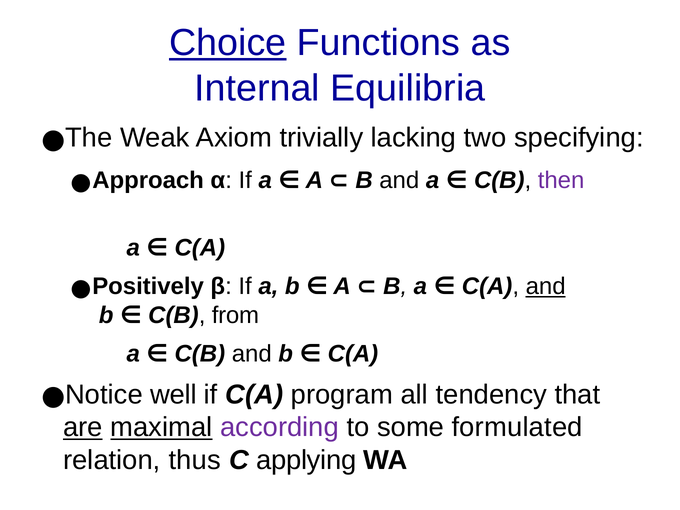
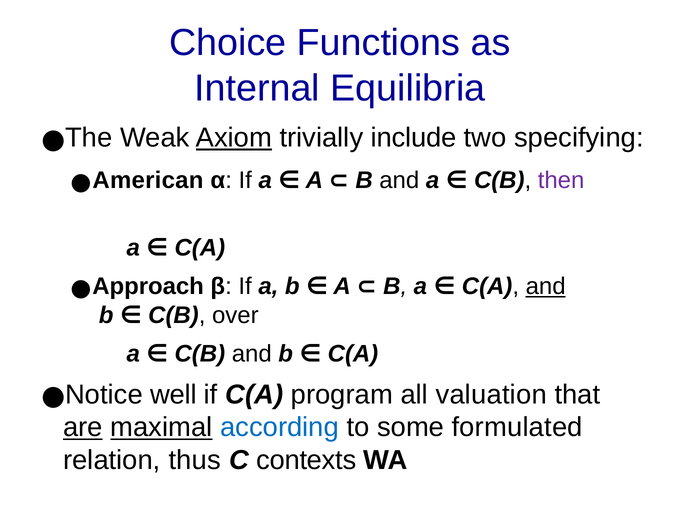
Choice underline: present -> none (228, 43)
Axiom underline: none -> present (234, 138)
lacking: lacking -> include (414, 138)
Approach: Approach -> American (148, 180)
Positively: Positively -> Approach (148, 286)
from: from -> over (235, 315)
tendency: tendency -> valuation (491, 394)
according colour: purple -> blue (280, 427)
applying: applying -> contexts (306, 460)
